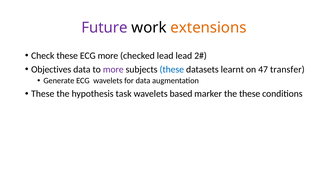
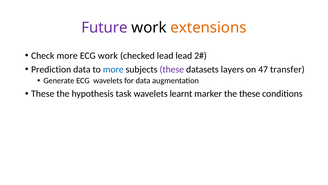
Check these: these -> more (67, 55)
ECG more: more -> work (108, 55)
Objectives: Objectives -> Prediction (51, 69)
more colour: purple -> blue (113, 69)
these colour: blue -> purple (172, 69)
learnt: learnt -> layers (232, 69)
based: based -> learnt (181, 94)
